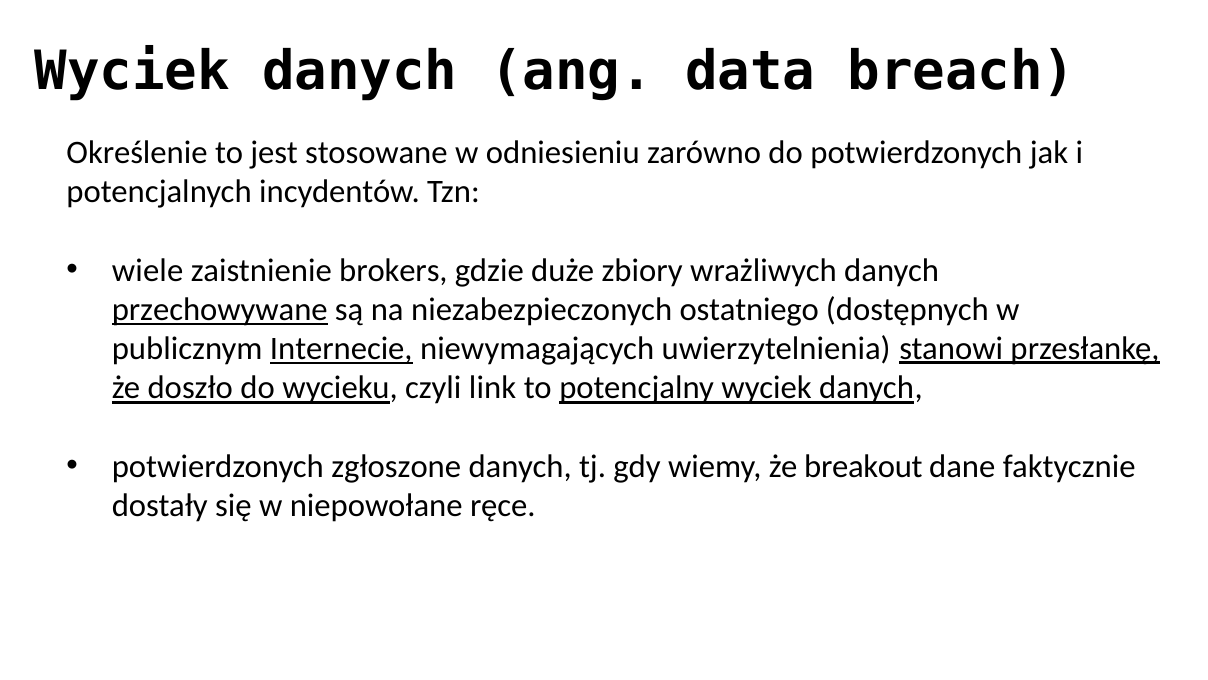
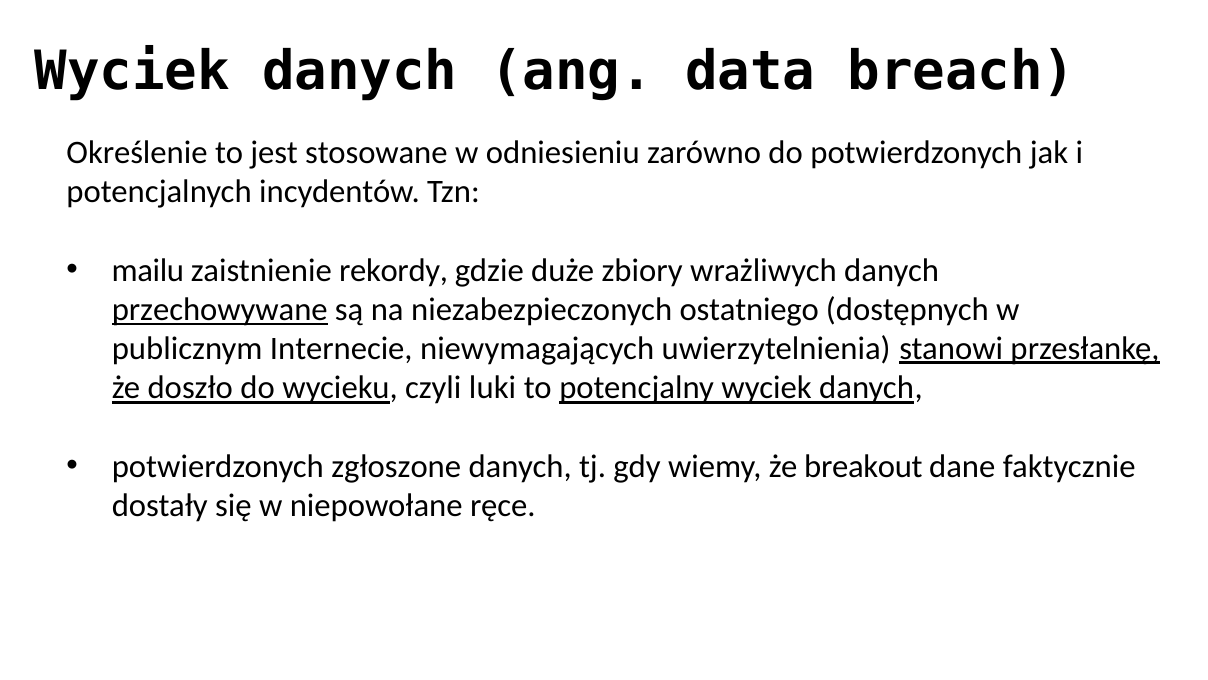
wiele: wiele -> mailu (148, 270)
brokers: brokers -> rekordy (393, 270)
Internecie underline: present -> none (341, 348)
link: link -> luki (493, 388)
